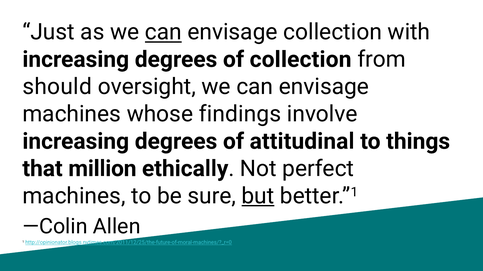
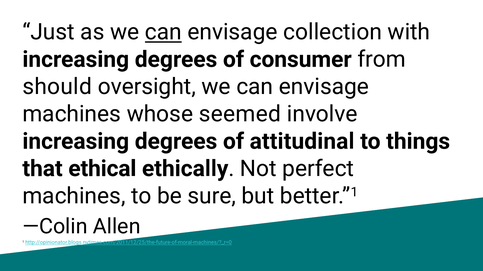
of collection: collection -> consumer (301, 60)
findings: findings -> seemed (240, 114)
million: million -> ethical (102, 169)
but underline: present -> none (258, 196)
